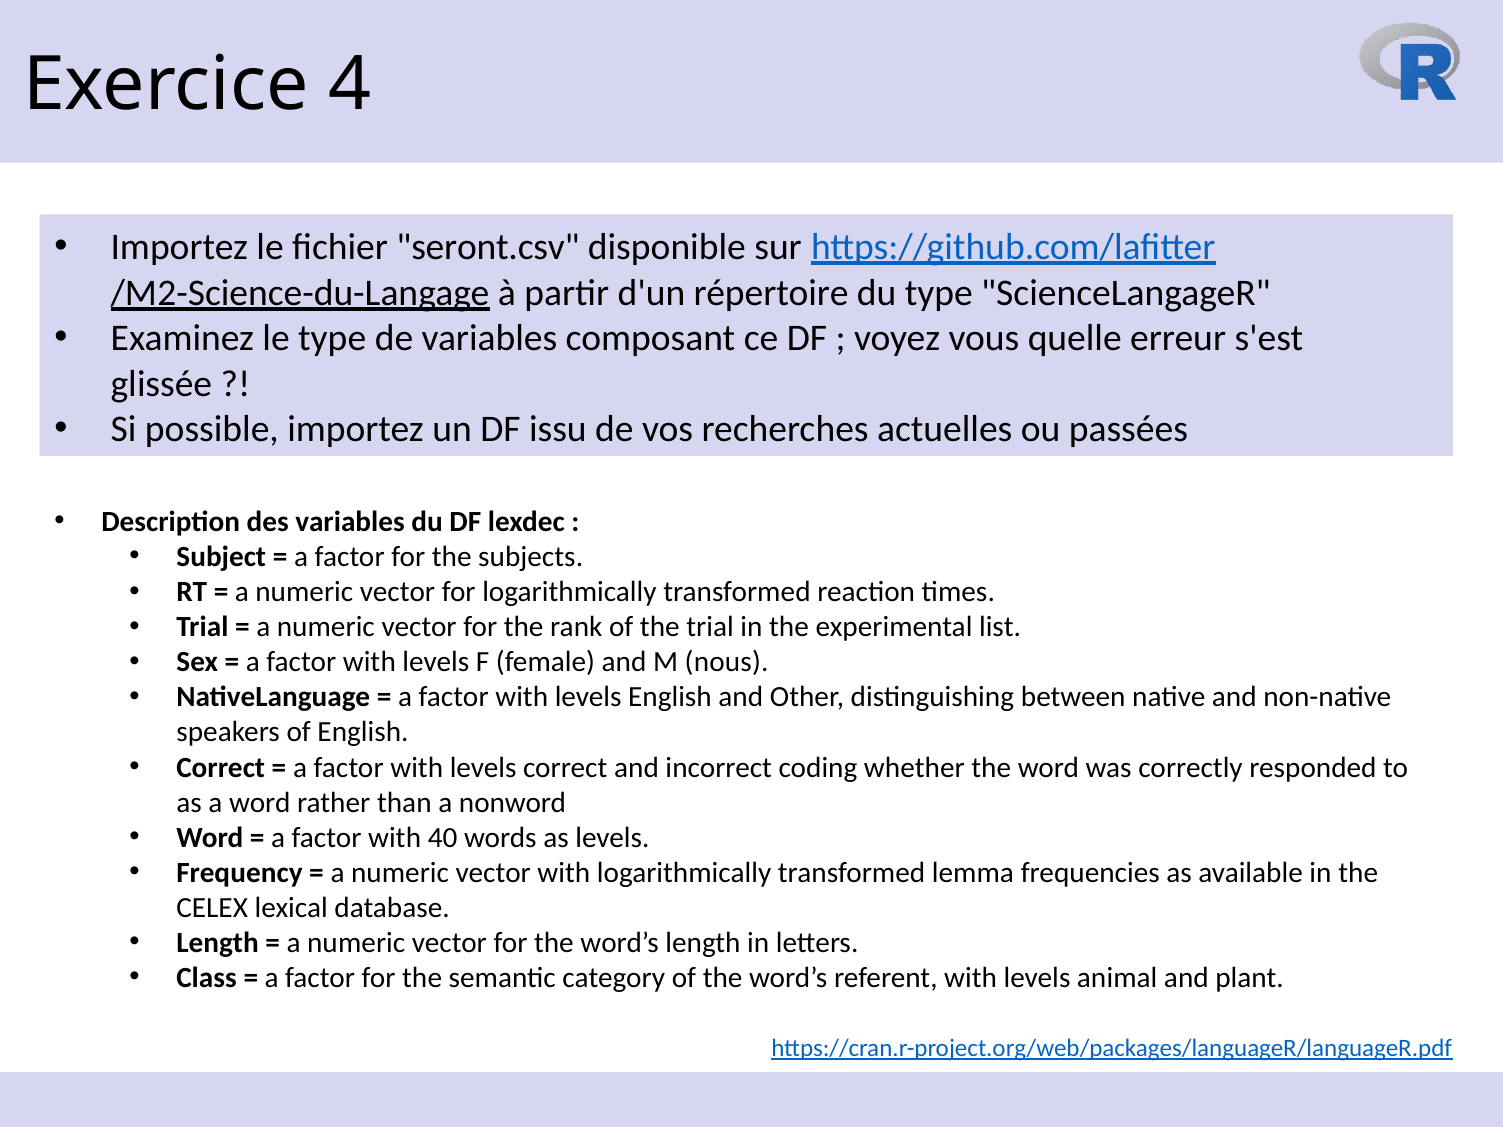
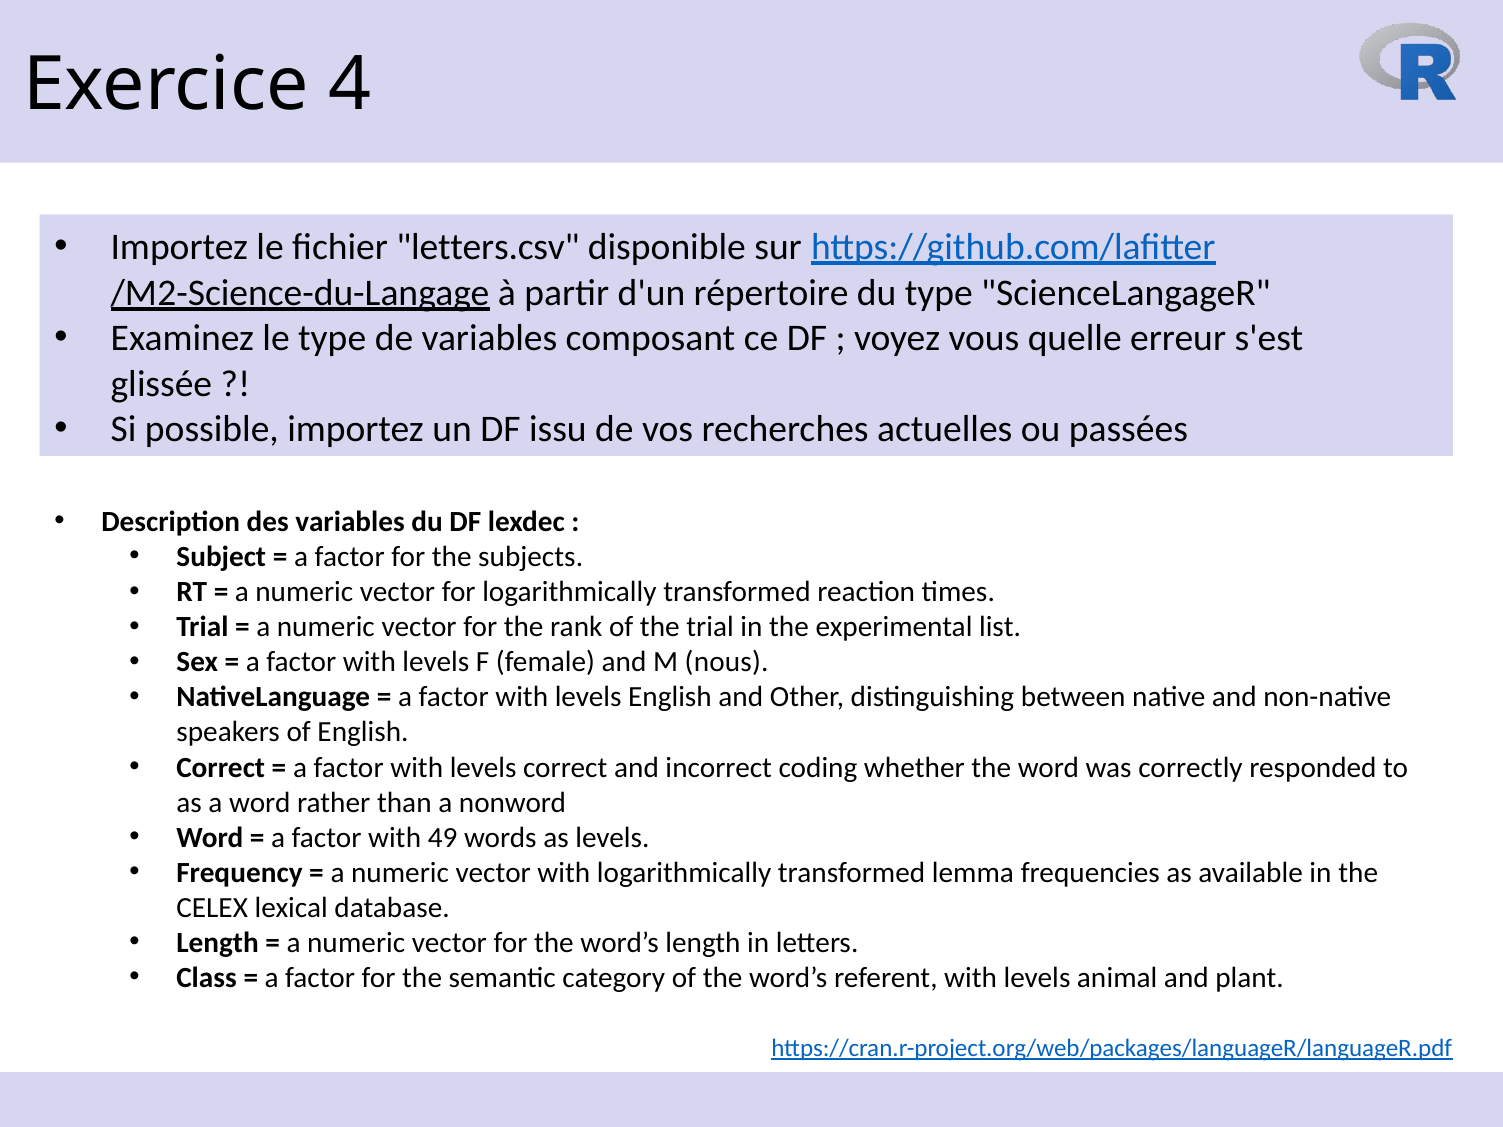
seront.csv: seront.csv -> letters.csv (488, 247)
40: 40 -> 49 (443, 838)
